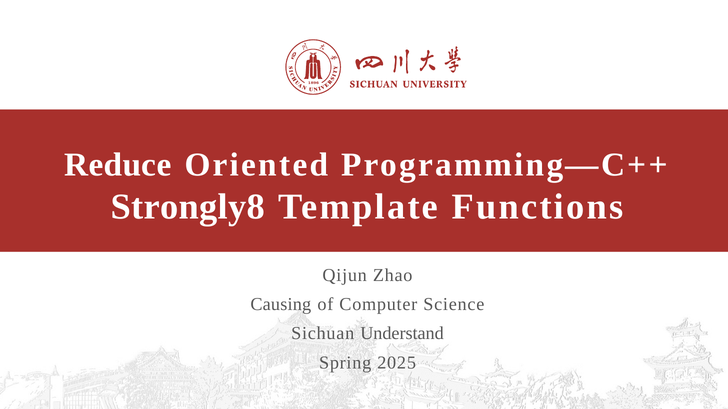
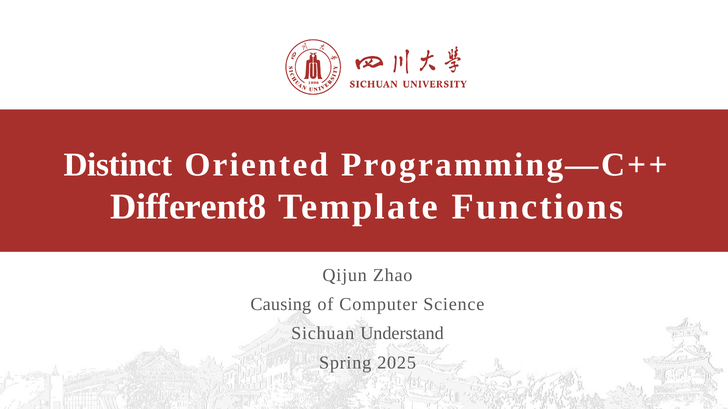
Reduce: Reduce -> Distinct (118, 165)
Strongly8: Strongly8 -> Different8 (188, 207)
